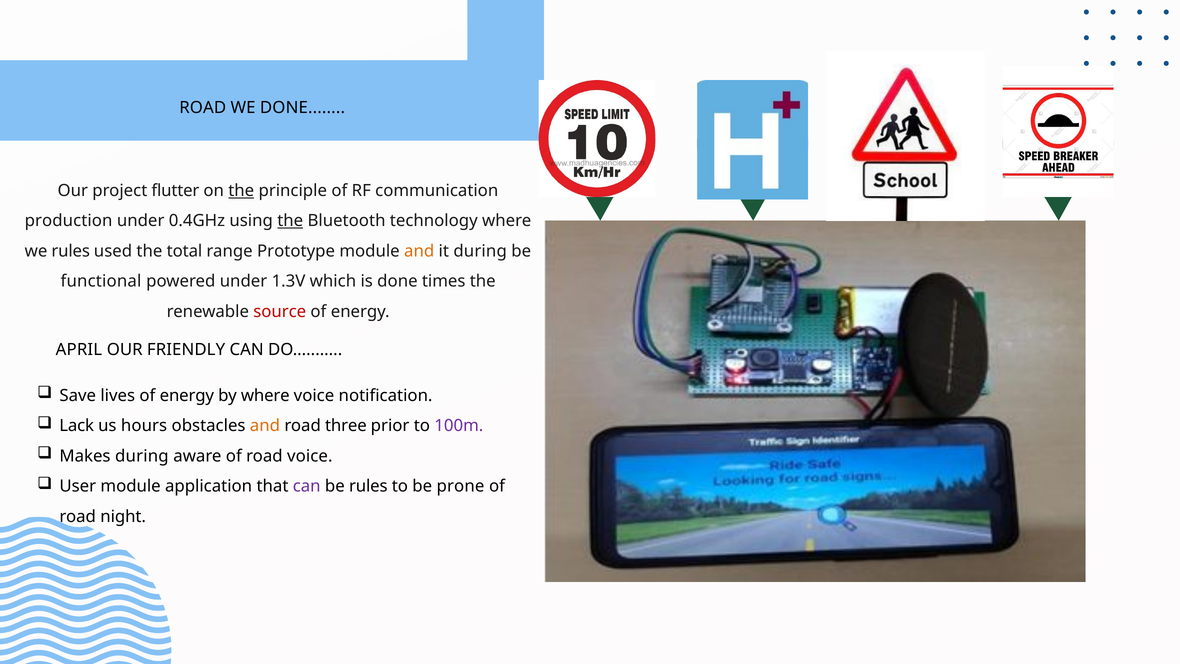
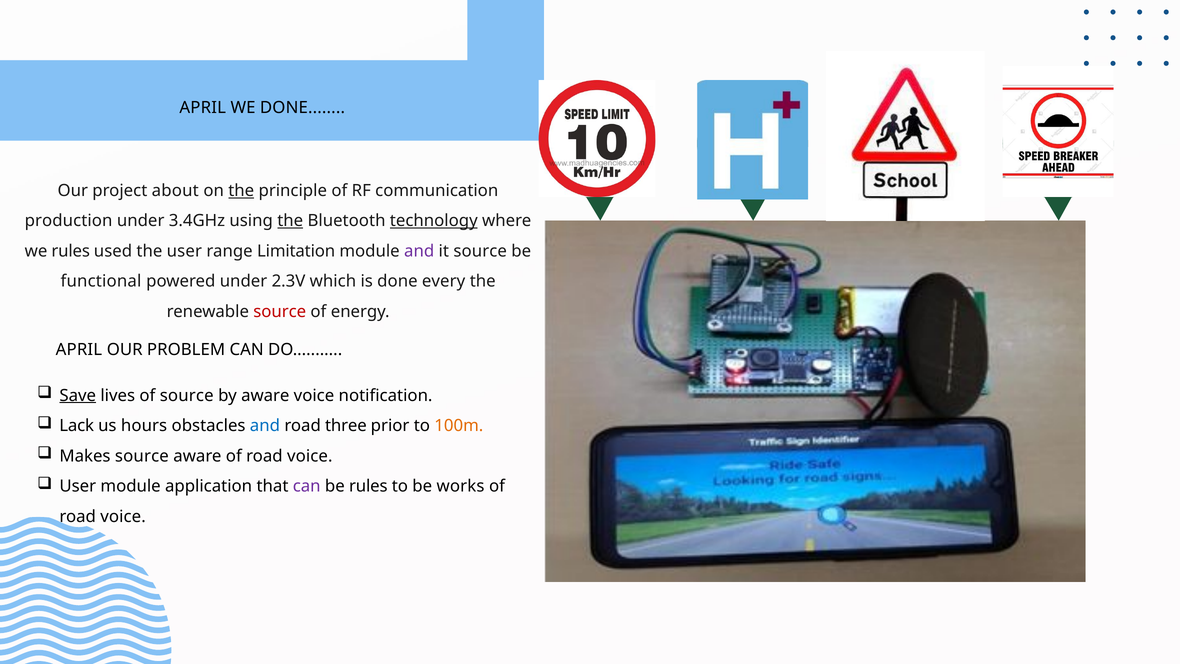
ROAD: ROAD -> APRIL (203, 108)
flutter: flutter -> about (175, 191)
0.4GHz: 0.4GHz -> 3.4GHz (197, 221)
technology underline: none -> present (434, 221)
the total: total -> user (184, 251)
Prototype: Prototype -> Limitation (296, 251)
and colour: orange -> purple (419, 251)
it during: during -> source (480, 251)
1.3V: 1.3V -> 2.3V (289, 281)
times: times -> every (444, 281)
FRIENDLY: FRIENDLY -> PROBLEM (186, 349)
Save underline: none -> present (78, 395)
lives of energy: energy -> source (187, 395)
by where: where -> aware (265, 395)
and colour: orange -> blue (265, 426)
100m colour: purple -> orange (459, 426)
Makes during: during -> source (142, 456)
prone: prone -> works (460, 486)
night: night -> voice (123, 516)
